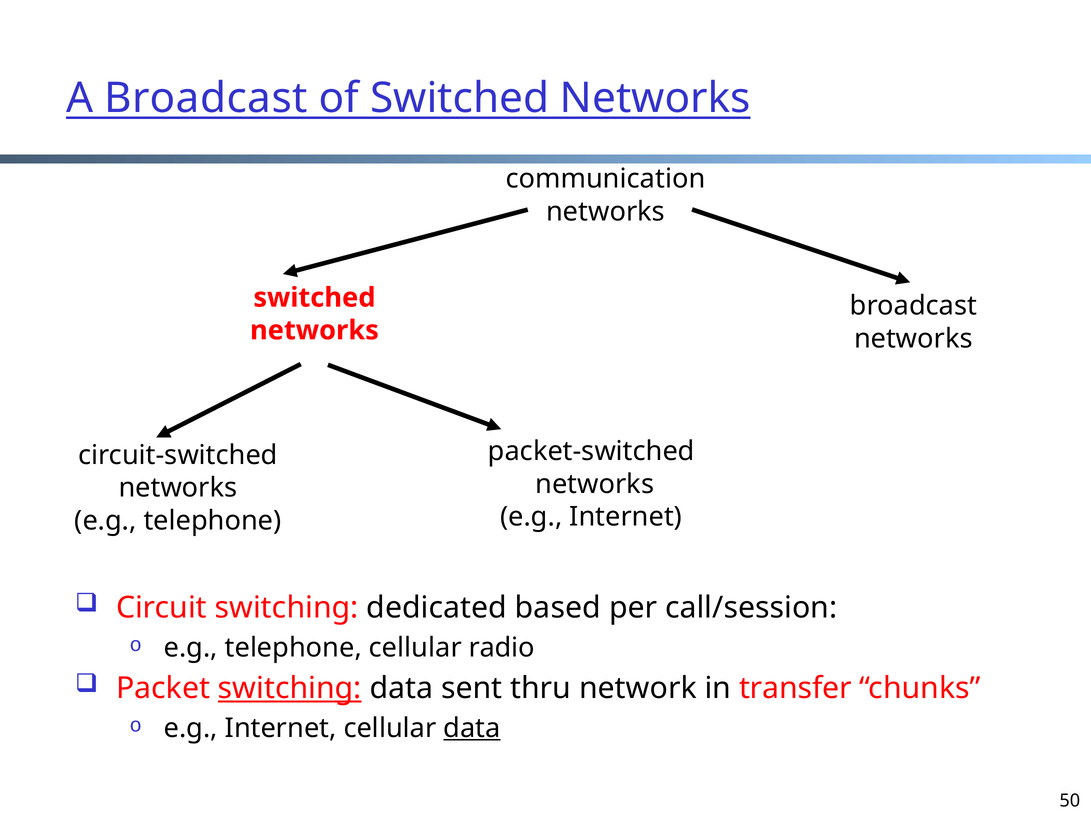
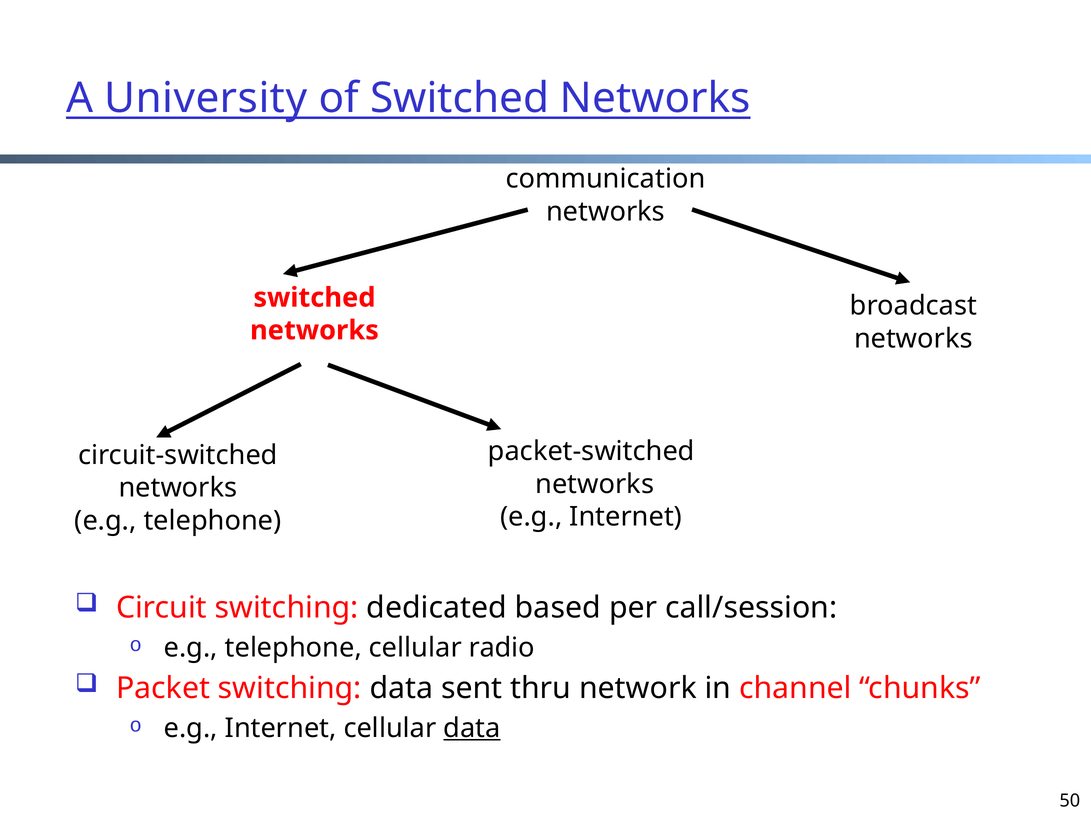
A Broadcast: Broadcast -> University (206, 98)
switching underline: present -> none (290, 688)
transfer: transfer -> channel (795, 688)
